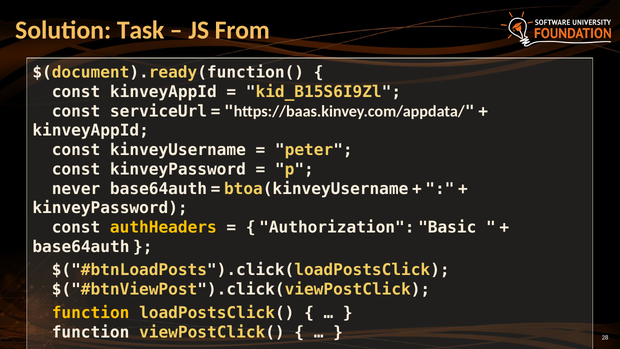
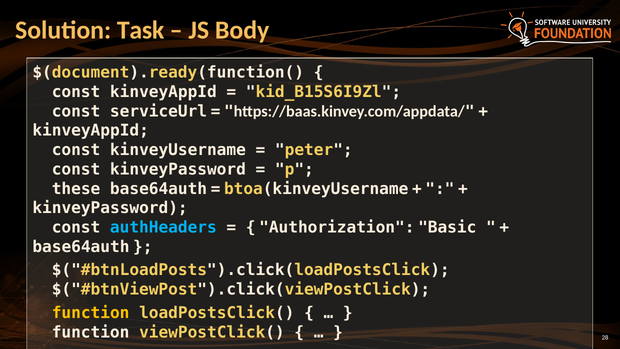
From: From -> Body (242, 30)
never: never -> these (76, 189)
authHeaders colour: yellow -> light blue (163, 227)
